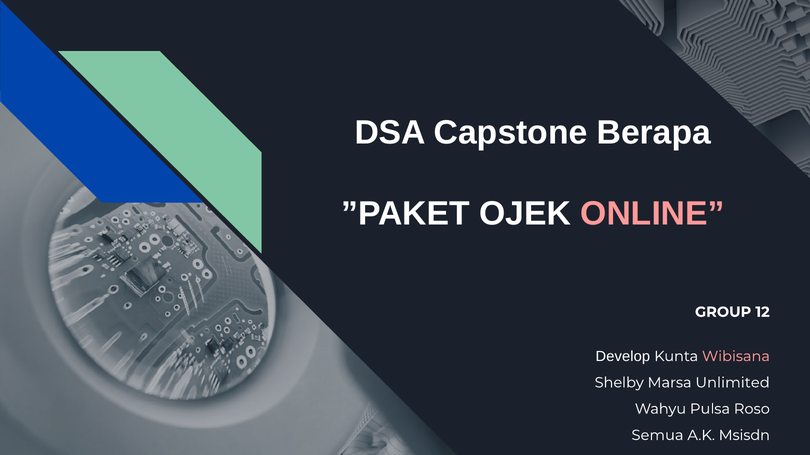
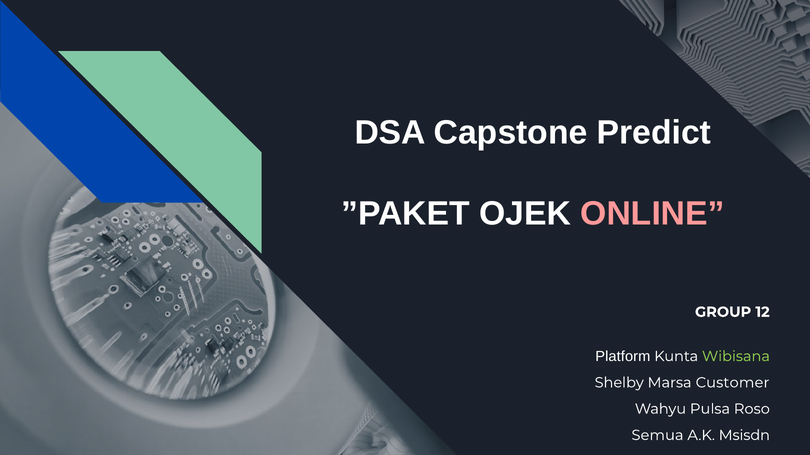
Berapa: Berapa -> Predict (654, 133)
Develop: Develop -> Platform (623, 357)
Wibisana colour: pink -> light green (736, 357)
Unlimited: Unlimited -> Customer (733, 383)
